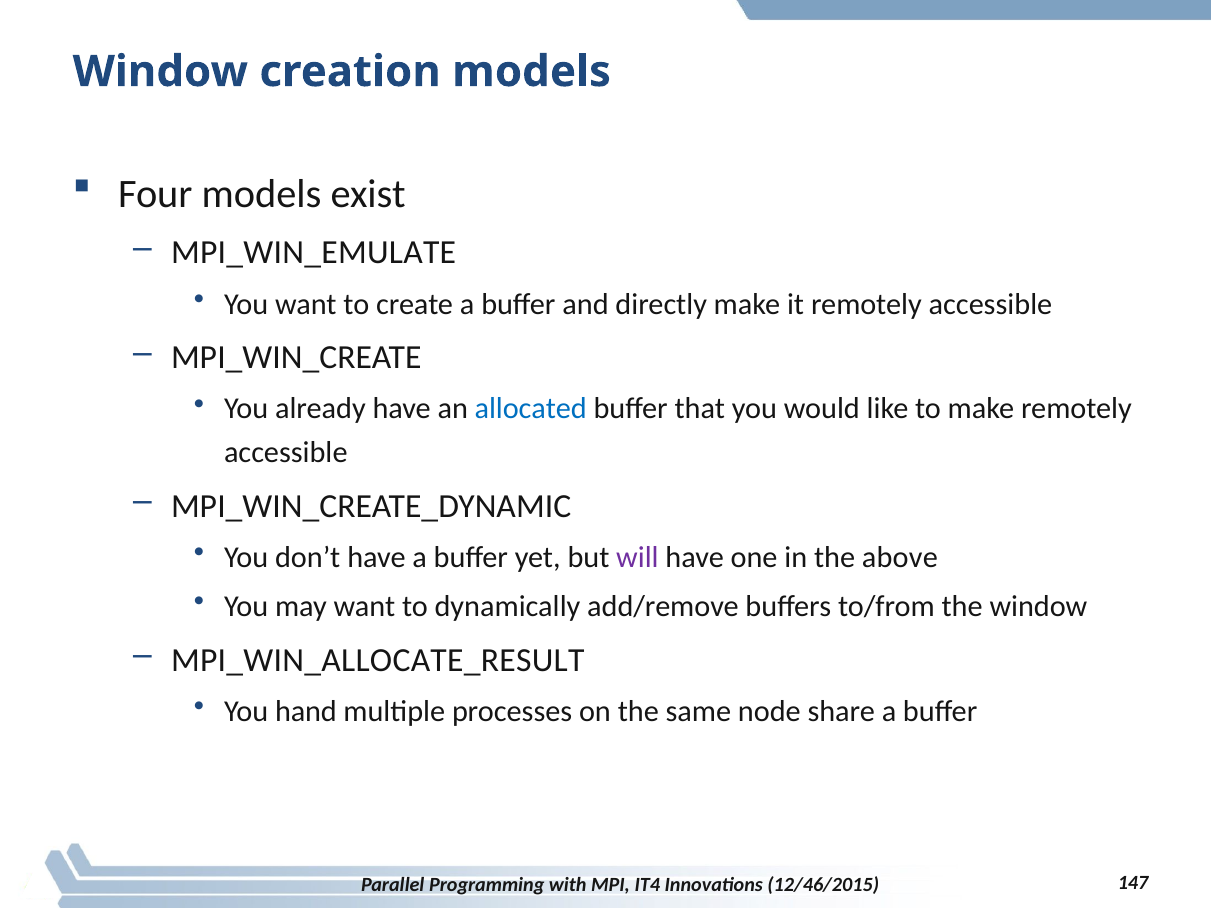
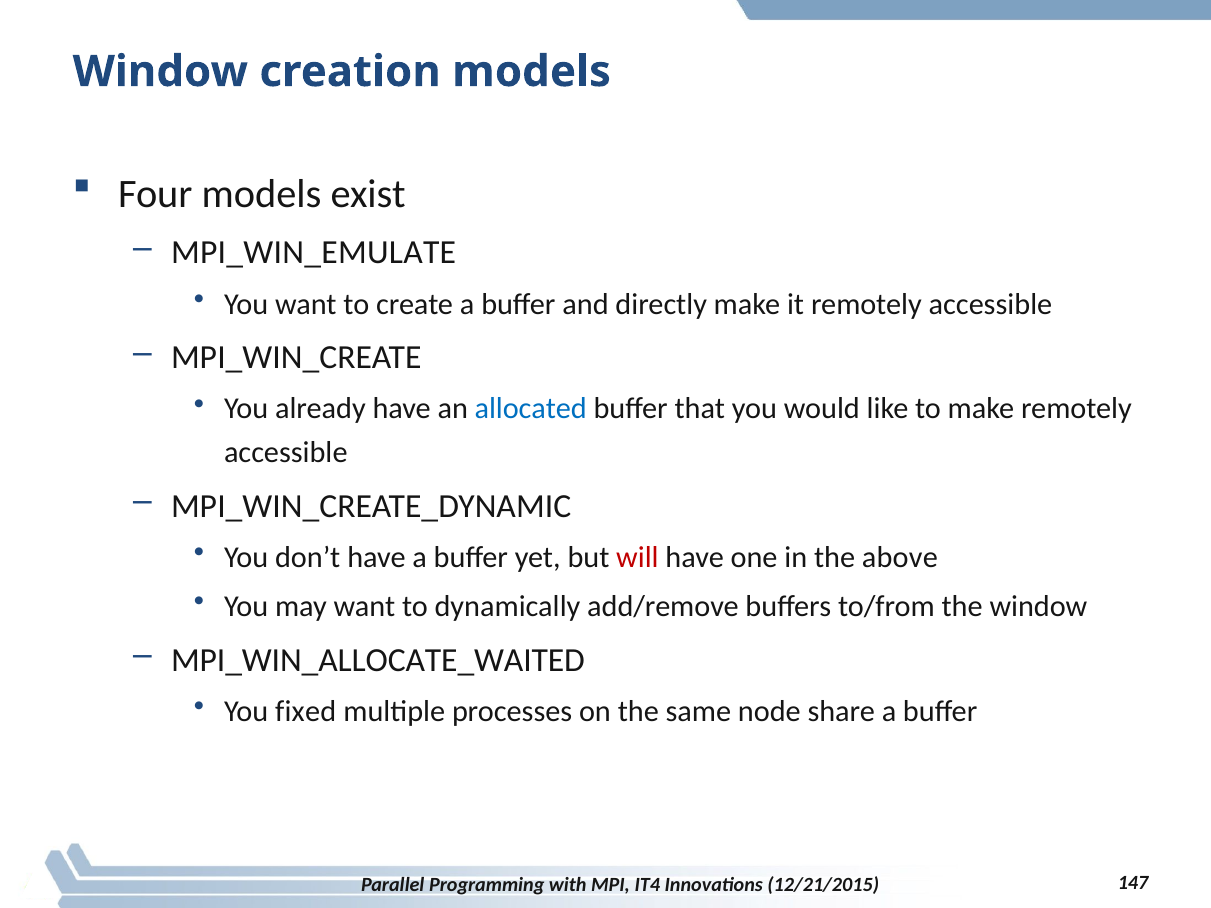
will colour: purple -> red (637, 557)
MPI_WIN_ALLOCATE_RESULT: MPI_WIN_ALLOCATE_RESULT -> MPI_WIN_ALLOCATE_WAITED (378, 660)
hand: hand -> fixed (306, 712)
12/46/2015: 12/46/2015 -> 12/21/2015 (823, 885)
